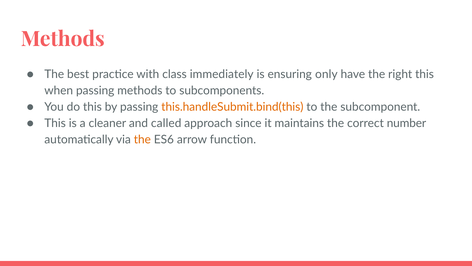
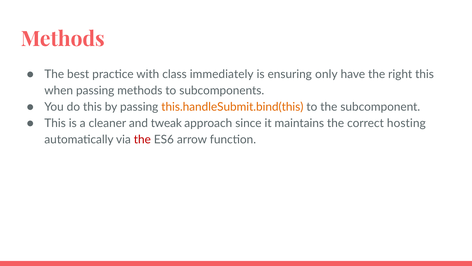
called: called -> tweak (166, 123)
number: number -> hosting (406, 123)
the colour: orange -> red (142, 139)
